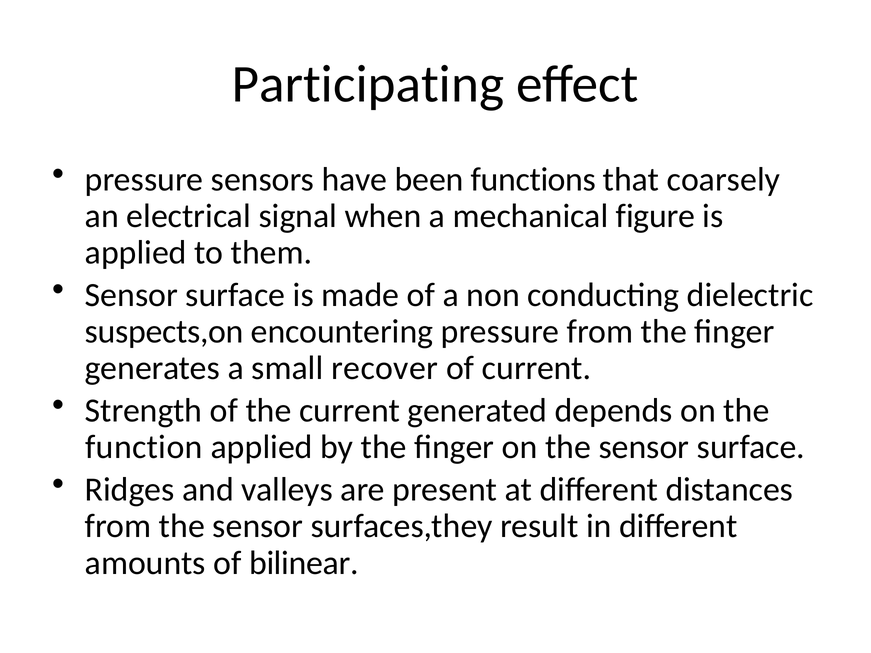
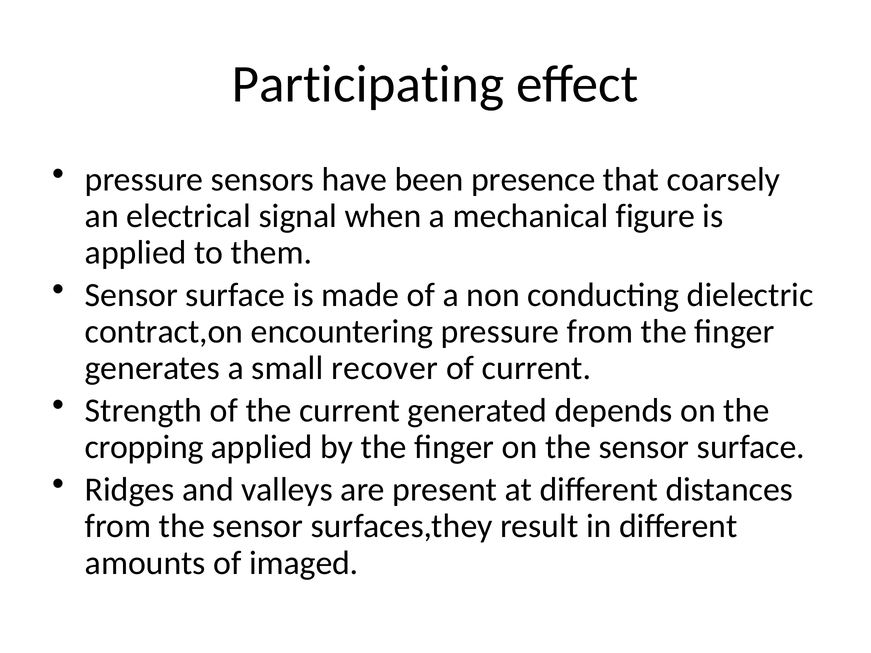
functions: functions -> presence (533, 179)
suspects,on: suspects,on -> contract,on (164, 332)
function: function -> cropping (144, 447)
bilinear: bilinear -> imaged (304, 563)
